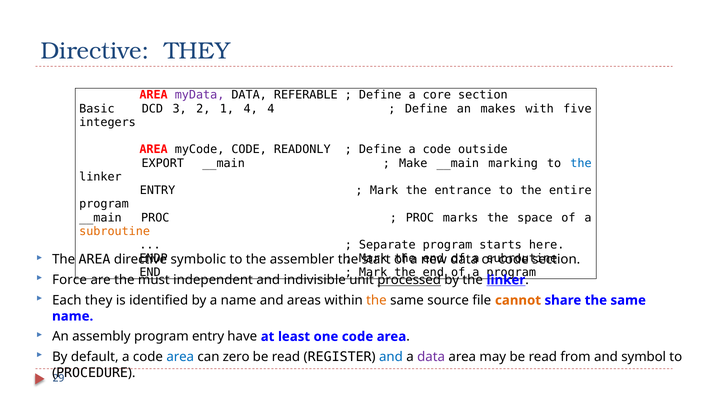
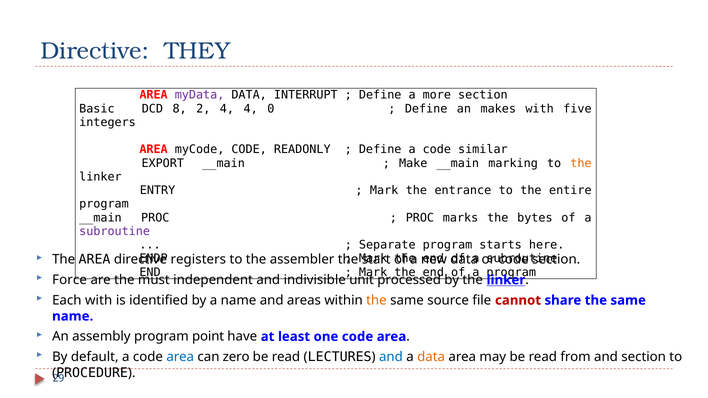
REFERABLE: REFERABLE -> INTERRUPT (306, 95)
core: core -> more (437, 95)
3: 3 -> 8 (180, 109)
2 1: 1 -> 4 (227, 109)
4 4: 4 -> 0 (271, 109)
outside: outside -> similar (483, 150)
the colour: blue -> orange (581, 163)
space: space -> bytes (535, 218)
subroutine colour: orange -> purple (115, 231)
symbolic: symbolic -> registers (198, 260)
processed underline: present -> none (409, 280)
Each they: they -> with (99, 300)
cannot colour: orange -> red (518, 300)
program entry: entry -> point (208, 337)
REGISTER: REGISTER -> LECTURES (340, 357)
data colour: purple -> orange (431, 357)
and symbol: symbol -> section (644, 357)
